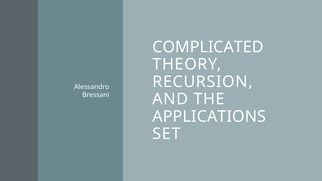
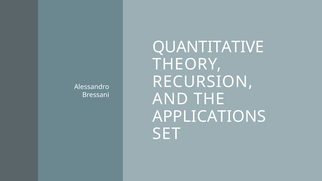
COMPLICATED: COMPLICATED -> QUANTITATIVE (208, 47)
